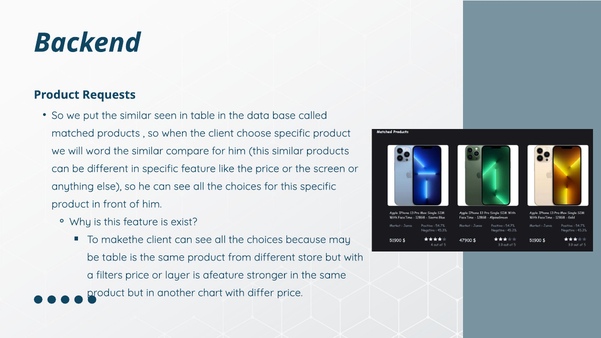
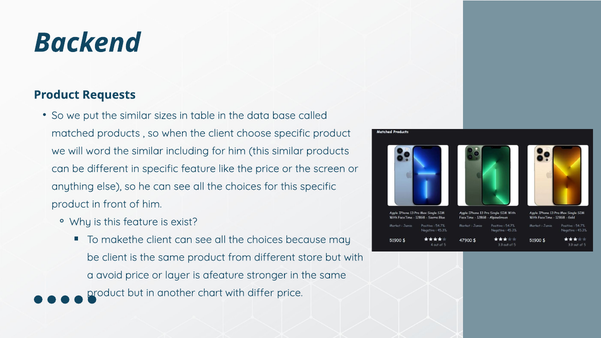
seen: seen -> sizes (165, 115)
compare: compare -> including (187, 151)
be table: table -> client (115, 257)
filters: filters -> avoid (109, 275)
